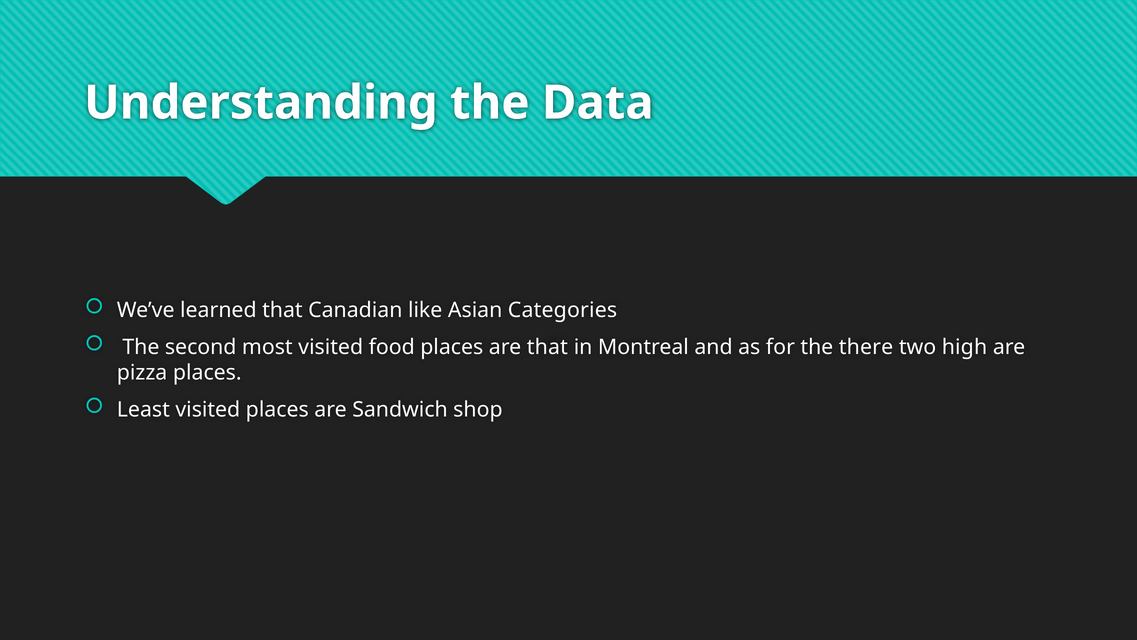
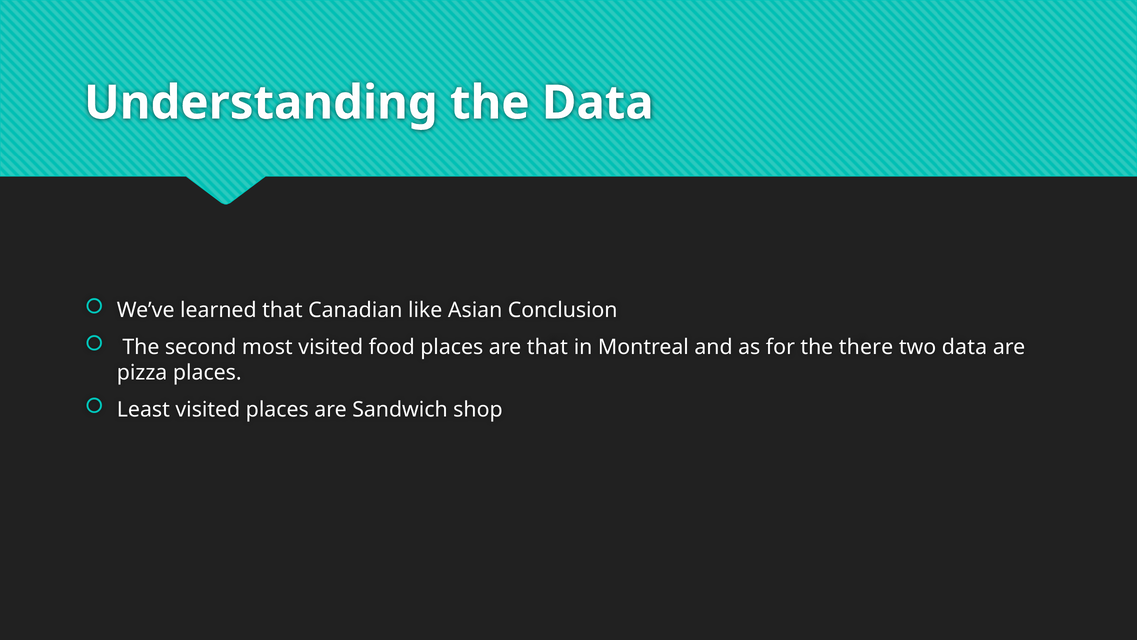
Categories: Categories -> Conclusion (563, 310)
two high: high -> data (964, 347)
